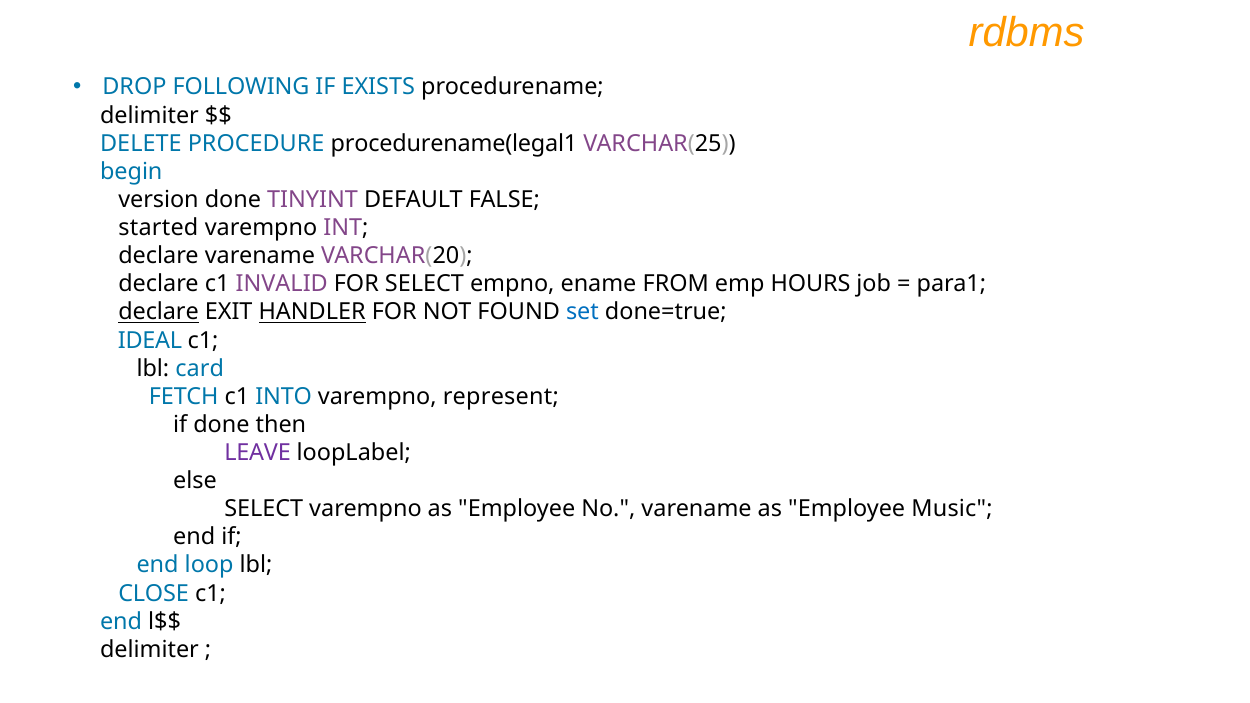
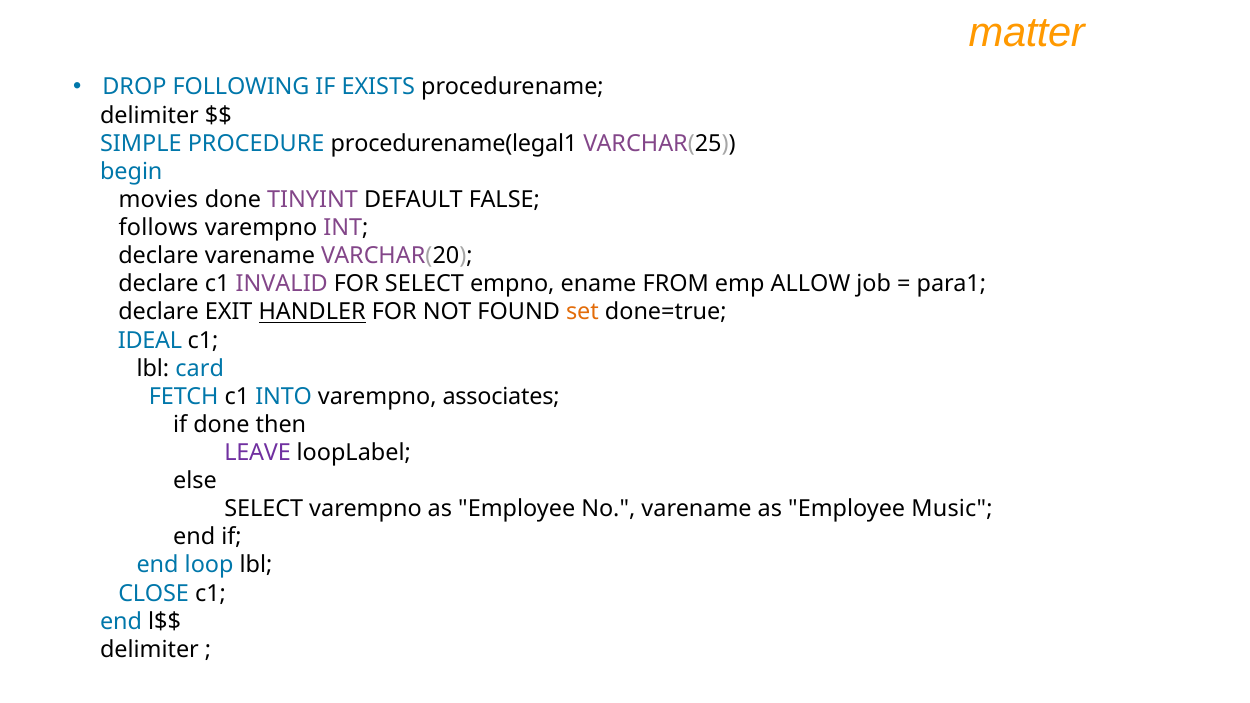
rdbms: rdbms -> matter (1027, 33)
DELETE: DELETE -> SIMPLE (141, 143)
version: version -> movies (158, 200)
started: started -> follows (158, 228)
HOURS: HOURS -> ALLOW (810, 284)
declare underline: present -> none (159, 312)
set colour: blue -> orange (582, 312)
represent: represent -> associates (501, 397)
